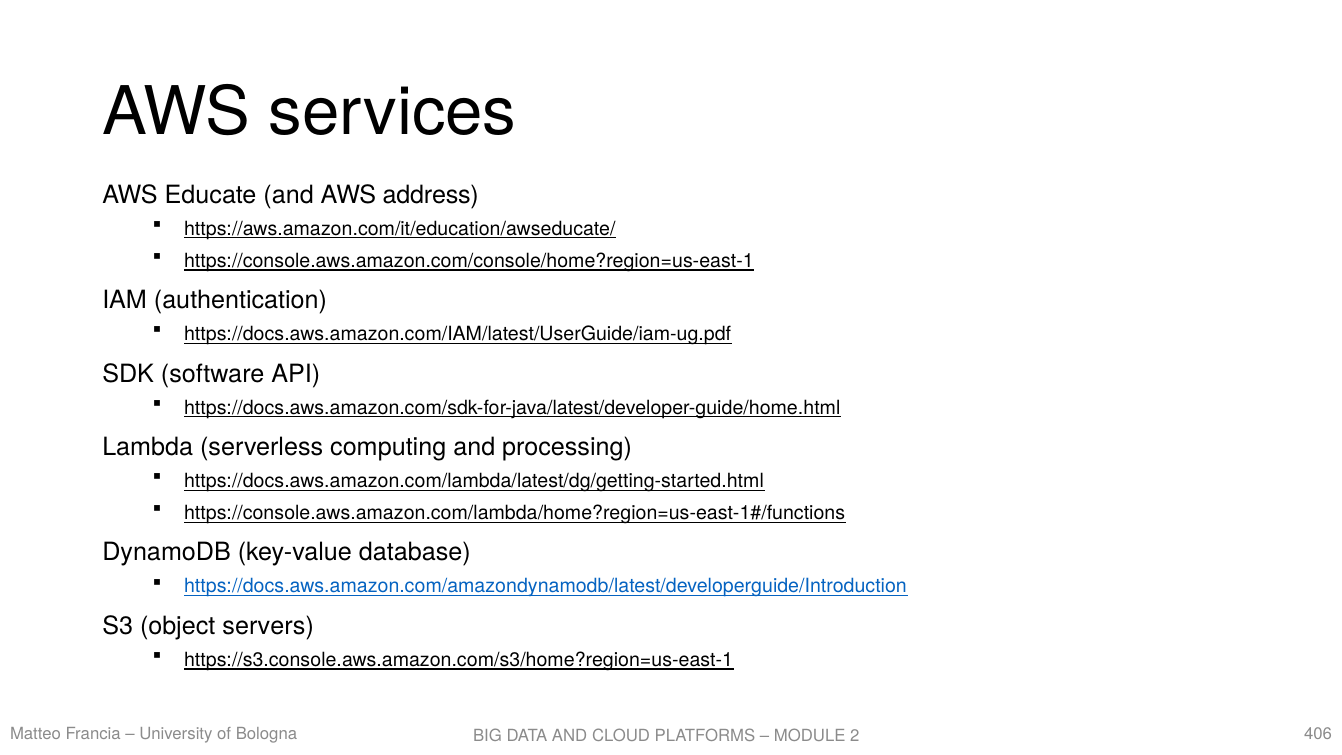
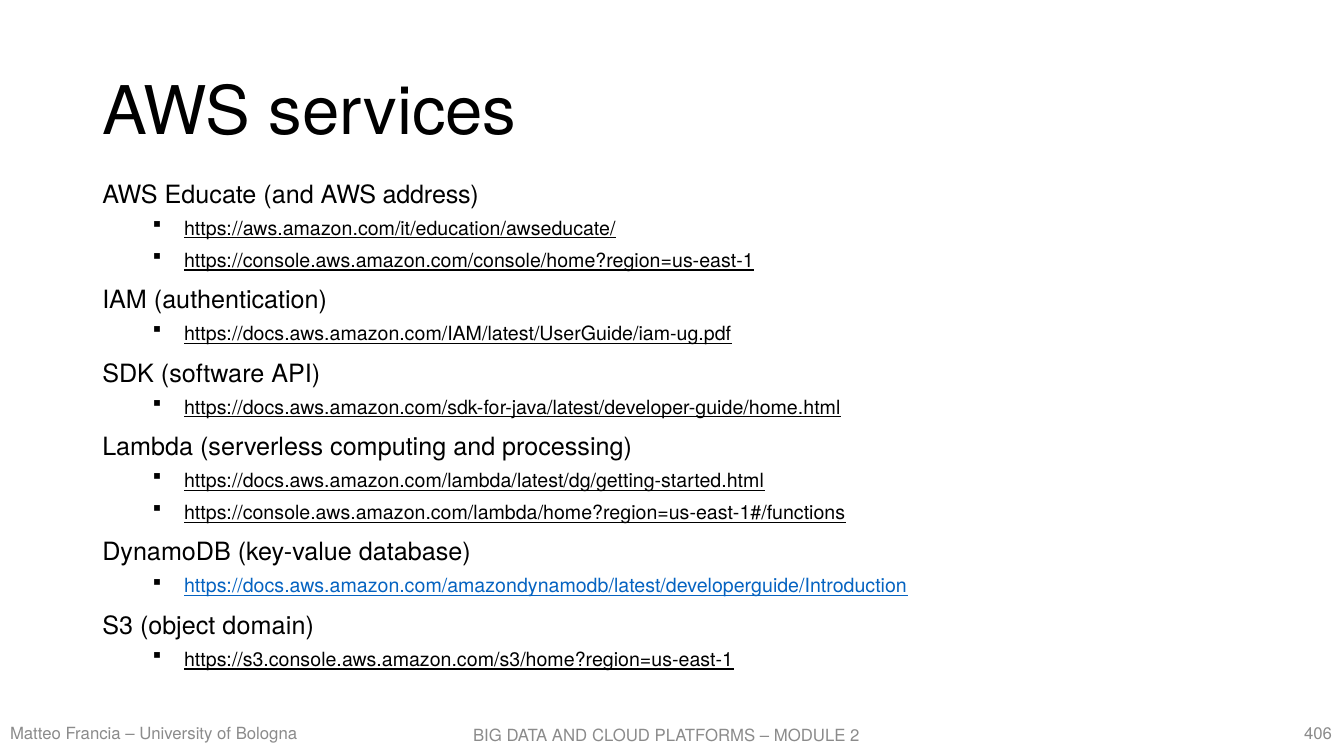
servers: servers -> domain (268, 626)
